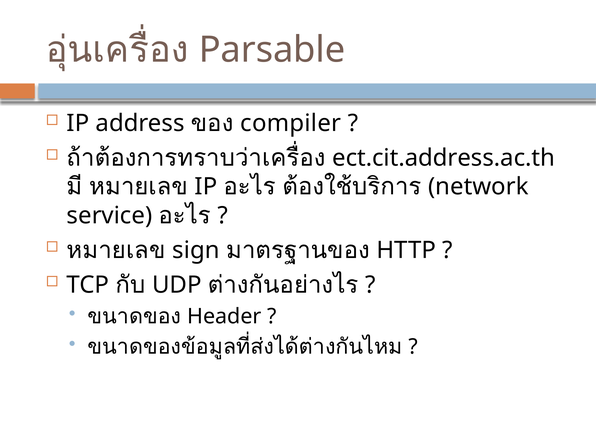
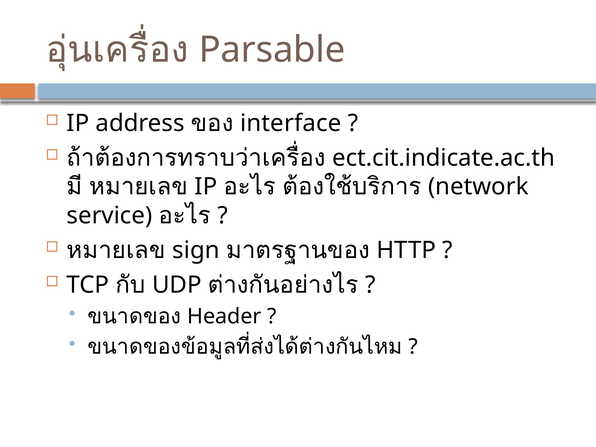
compiler: compiler -> interface (291, 123)
ect.cit.address.ac.th: ect.cit.address.ac.th -> ect.cit.indicate.ac.th (444, 158)
